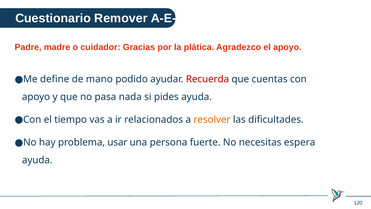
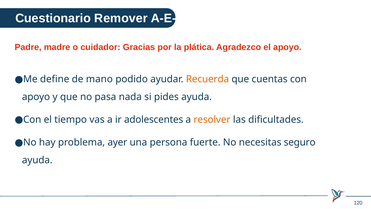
Recuerda colour: red -> orange (207, 79)
relacionados: relacionados -> adolescentes (154, 119)
usar: usar -> ayer (117, 142)
espera: espera -> seguro (300, 142)
